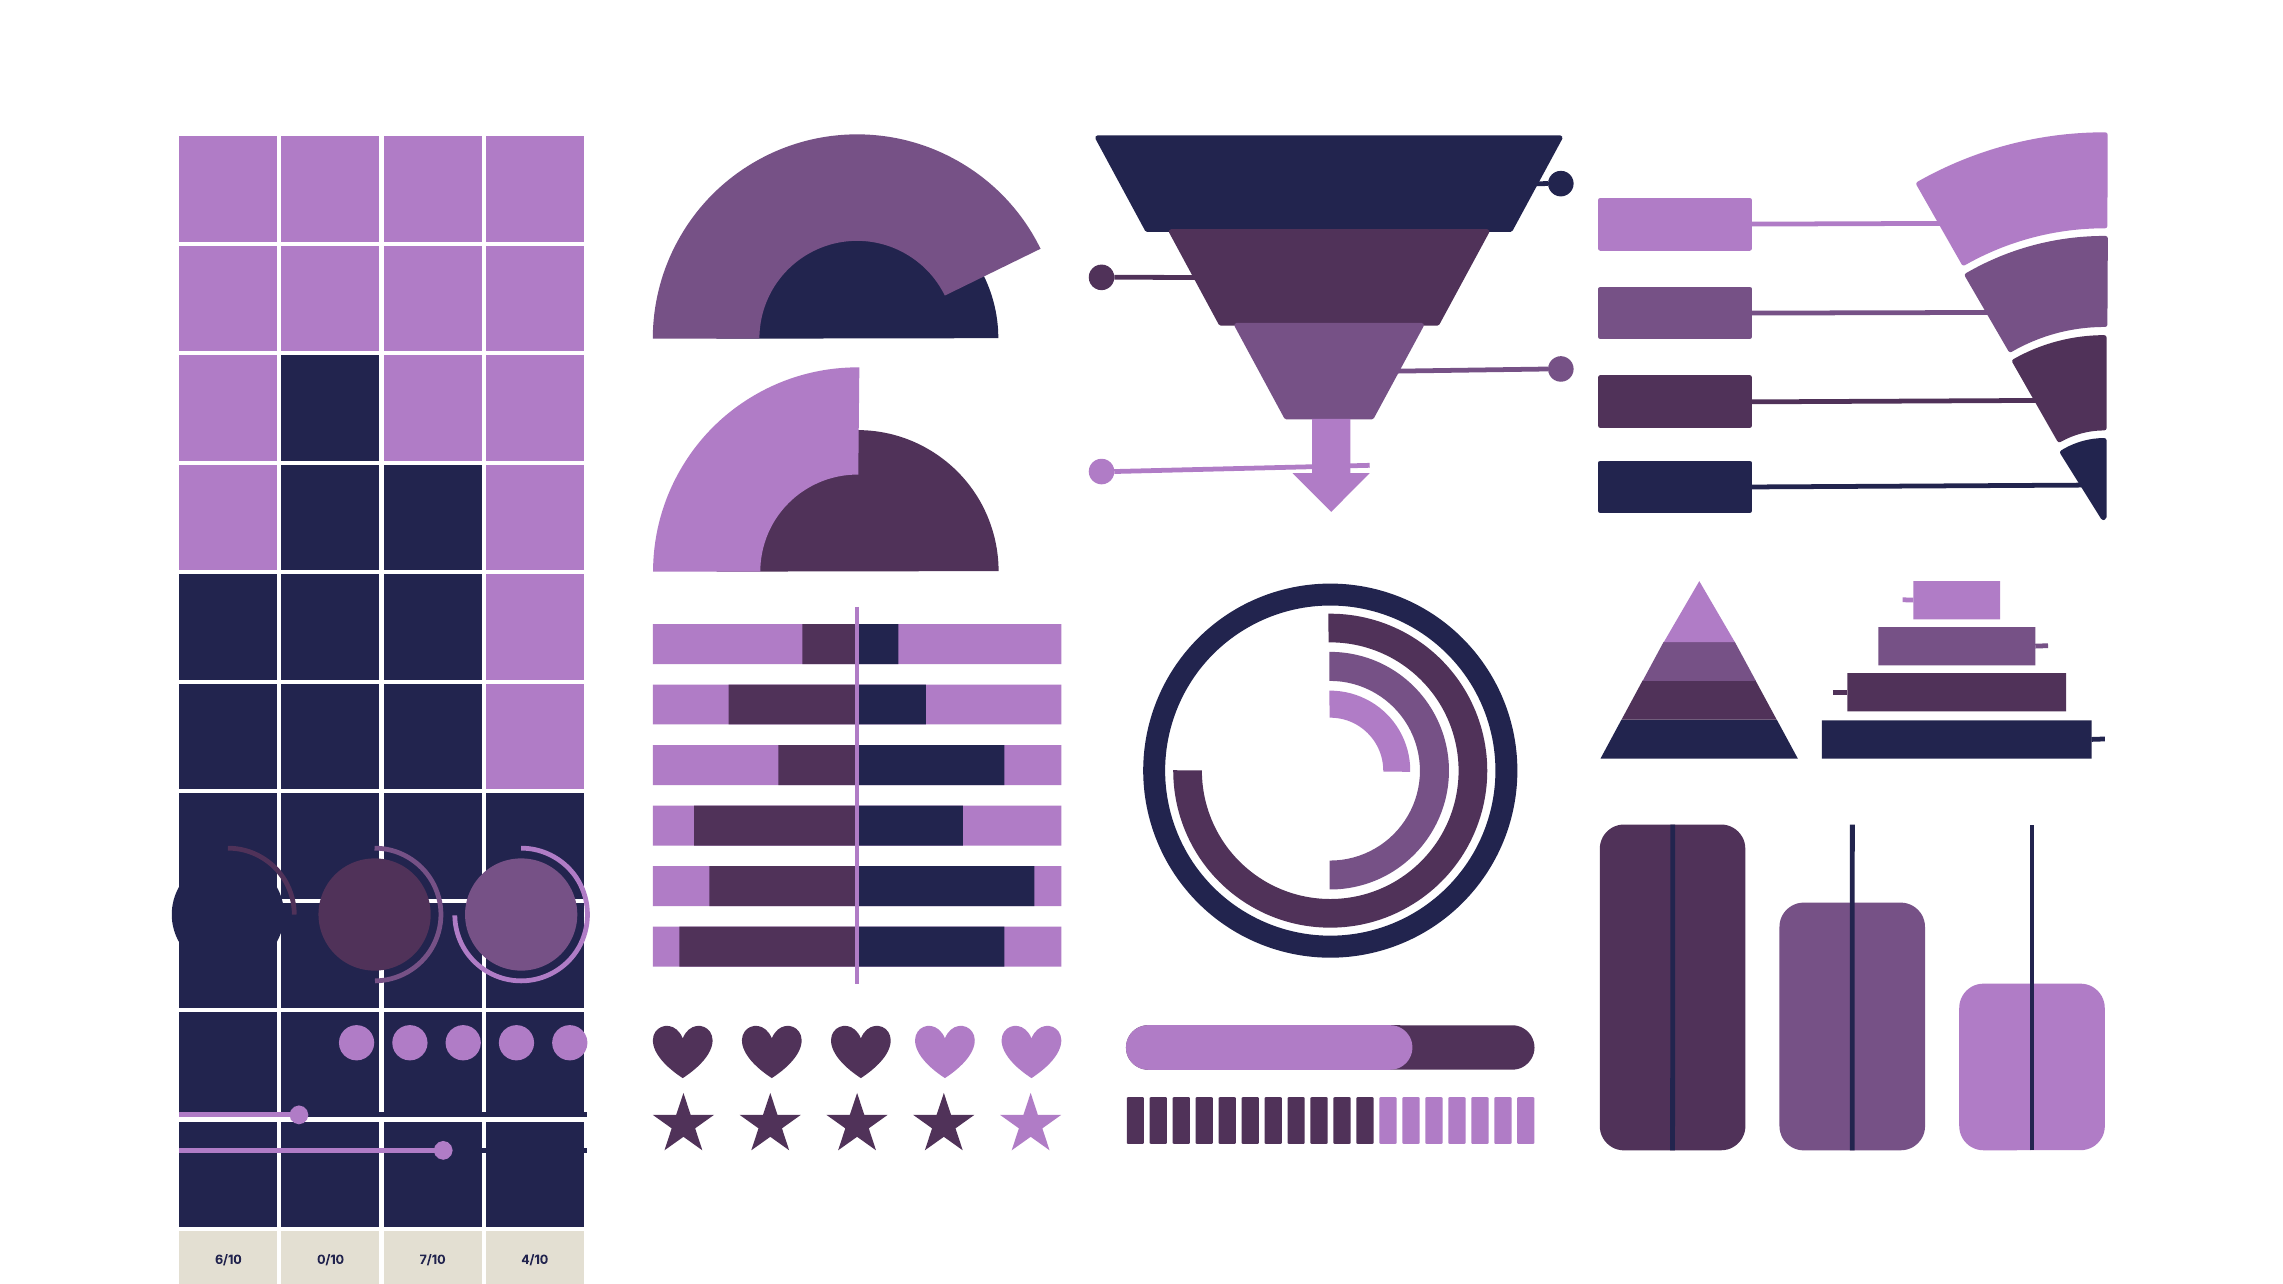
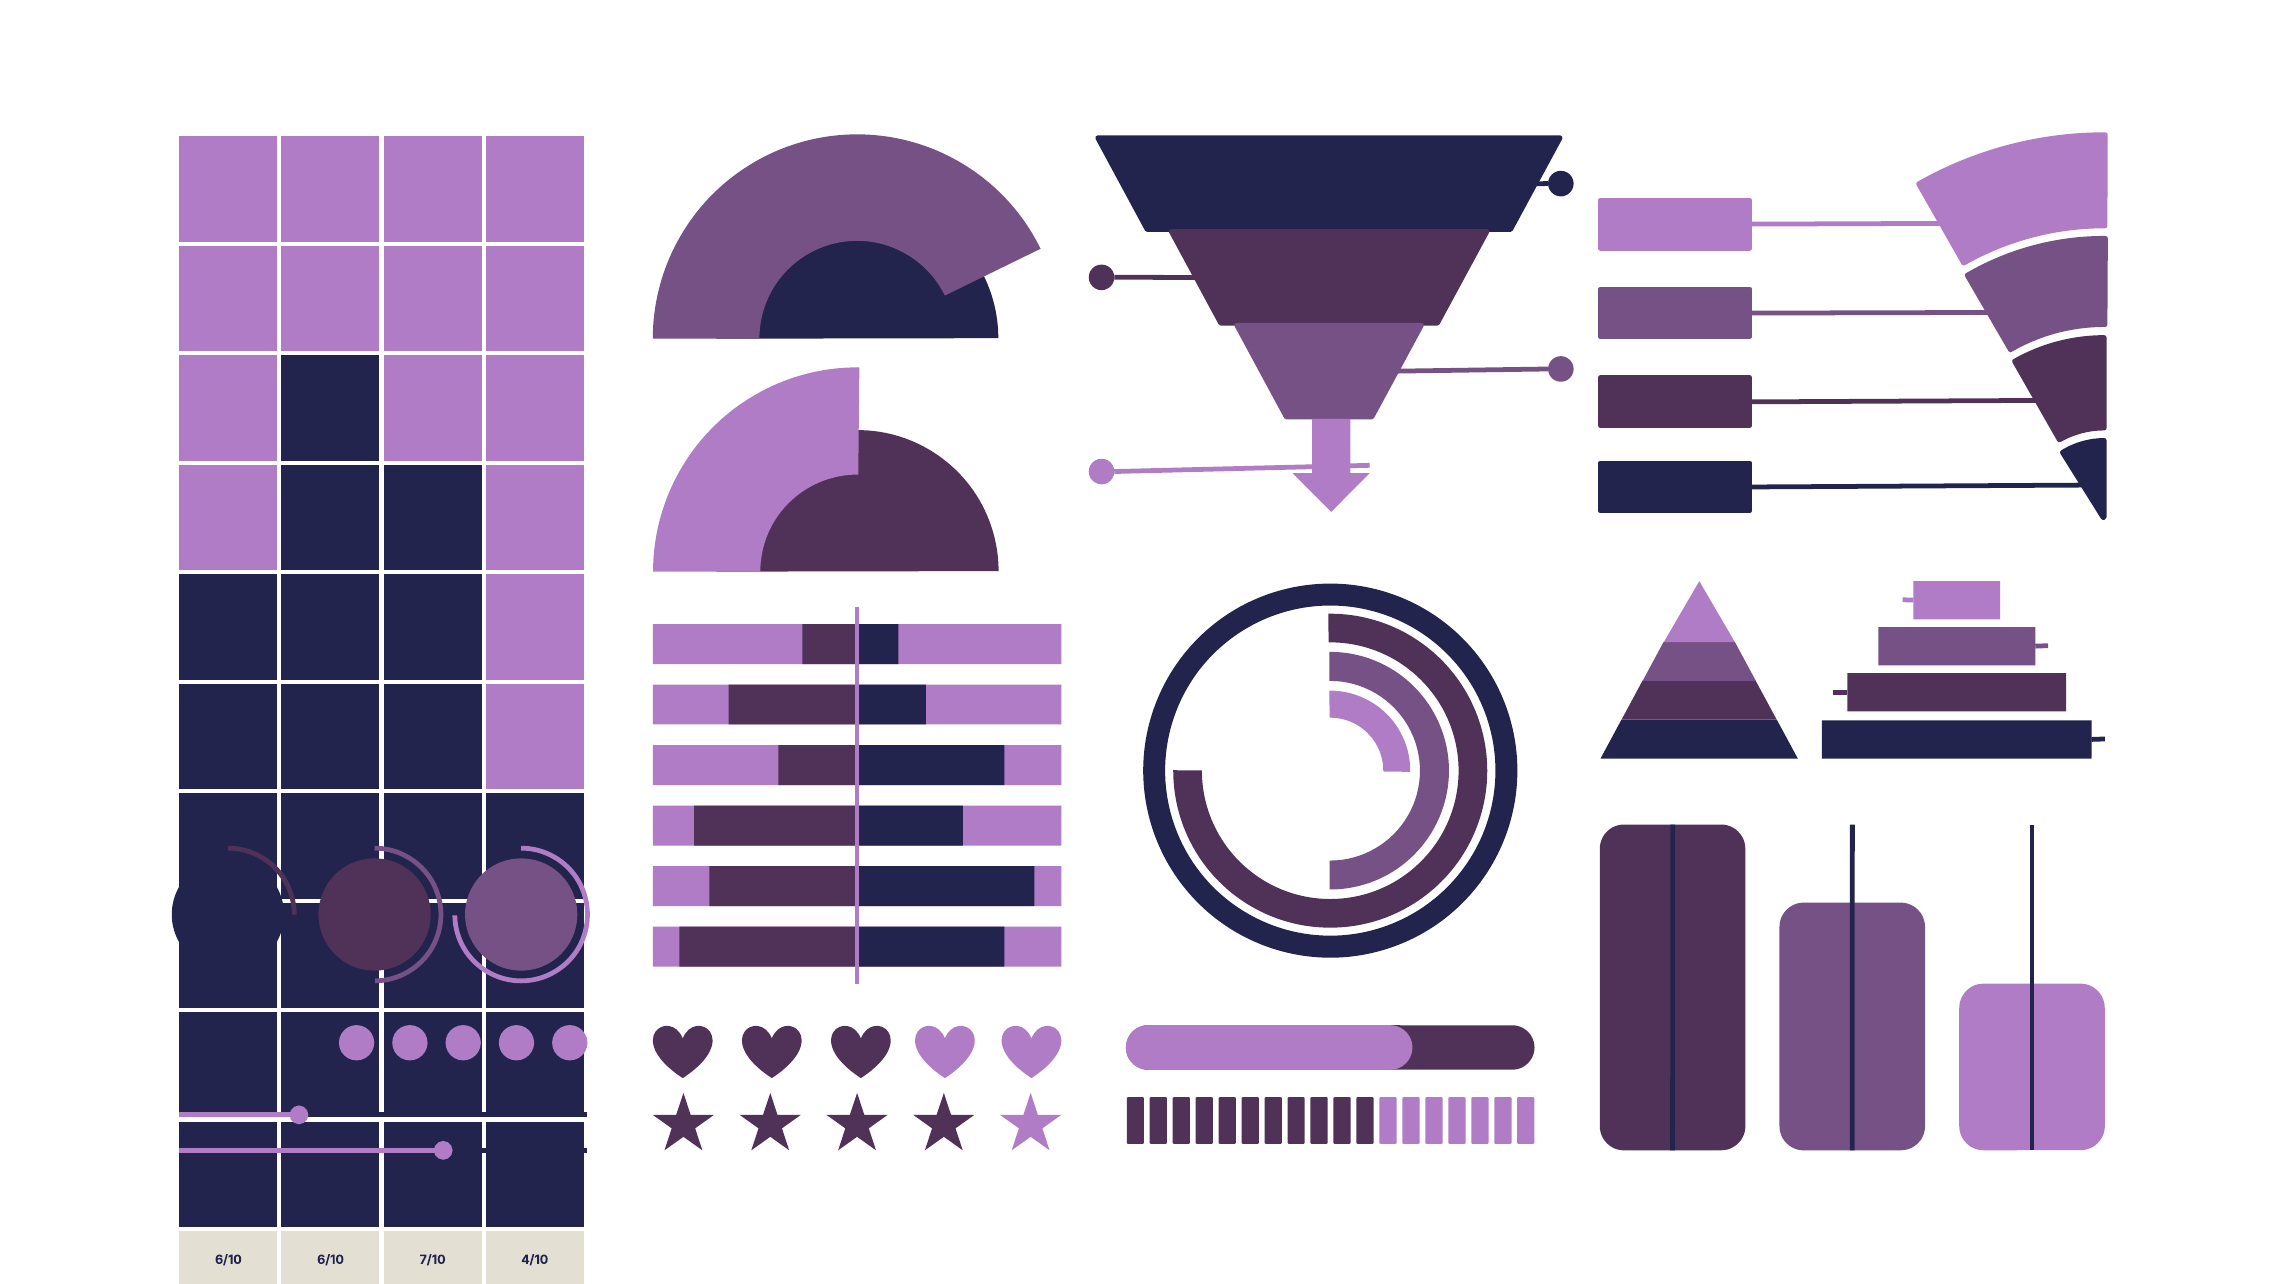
6/10 0/10: 0/10 -> 6/10 (331, 1260)
